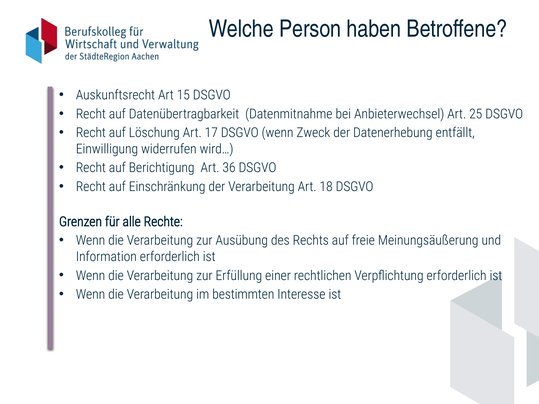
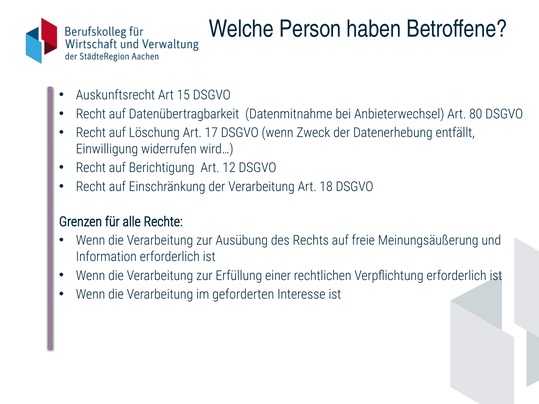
25: 25 -> 80 (476, 114)
36: 36 -> 12 (229, 168)
bestimmten: bestimmten -> geforderten (243, 295)
